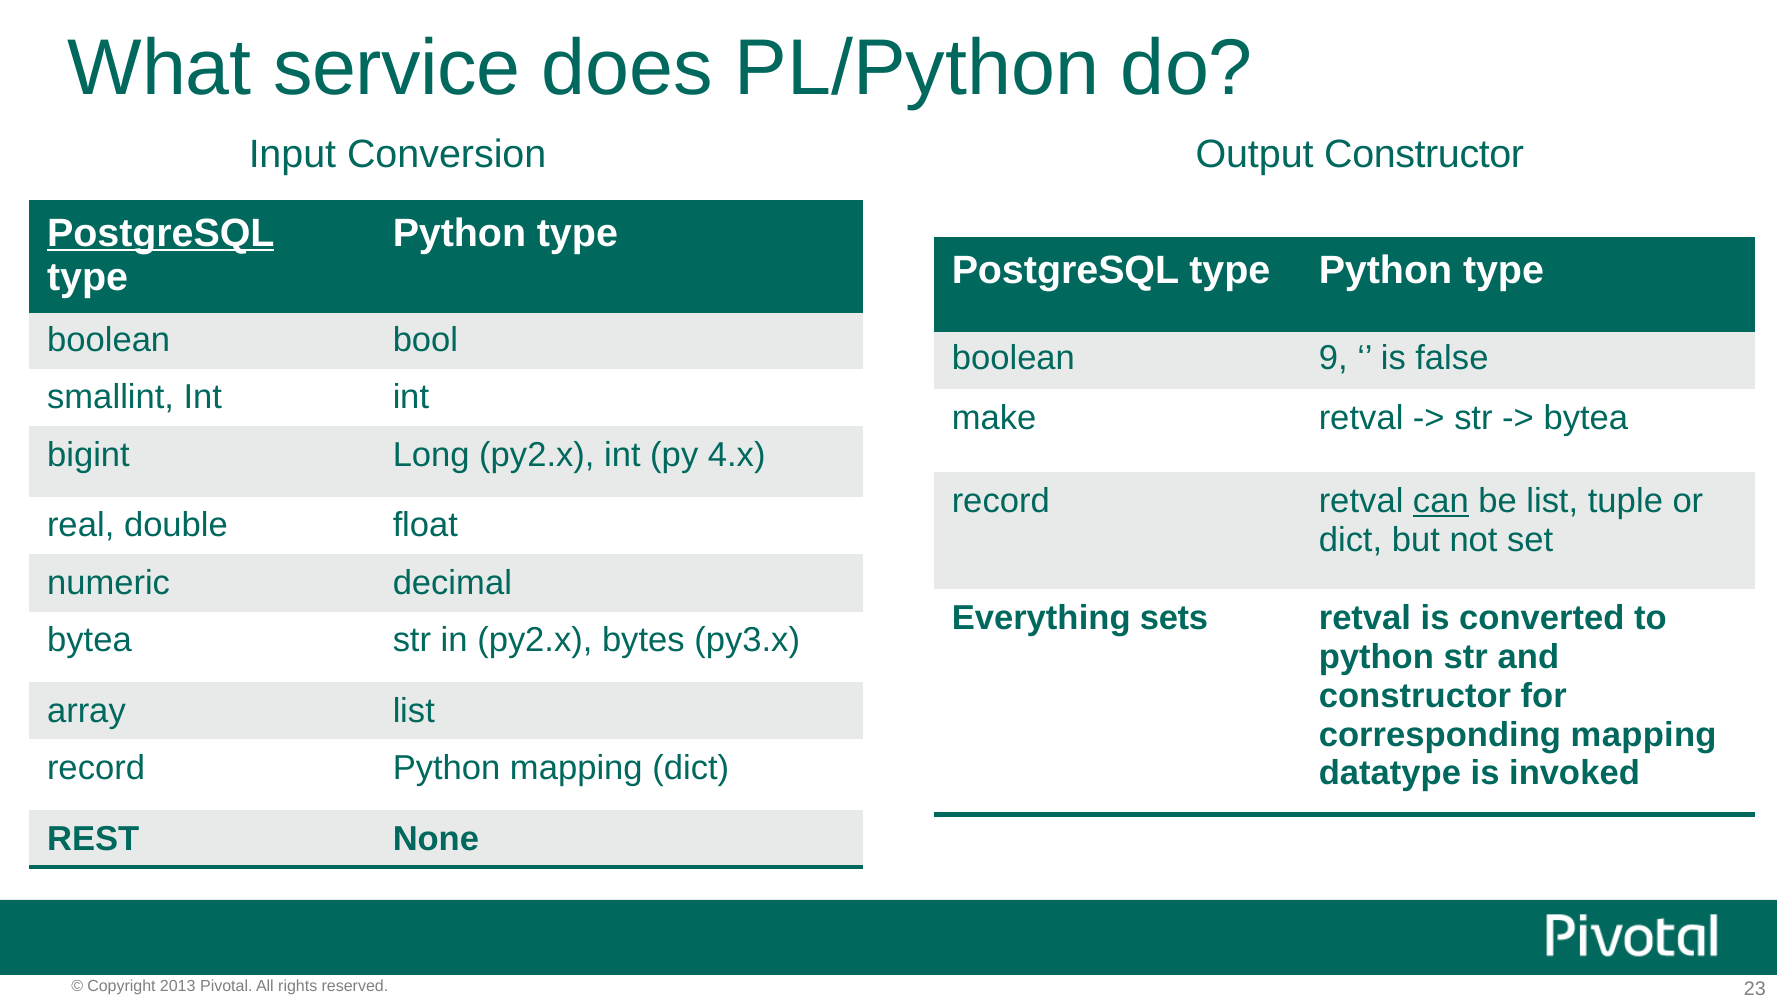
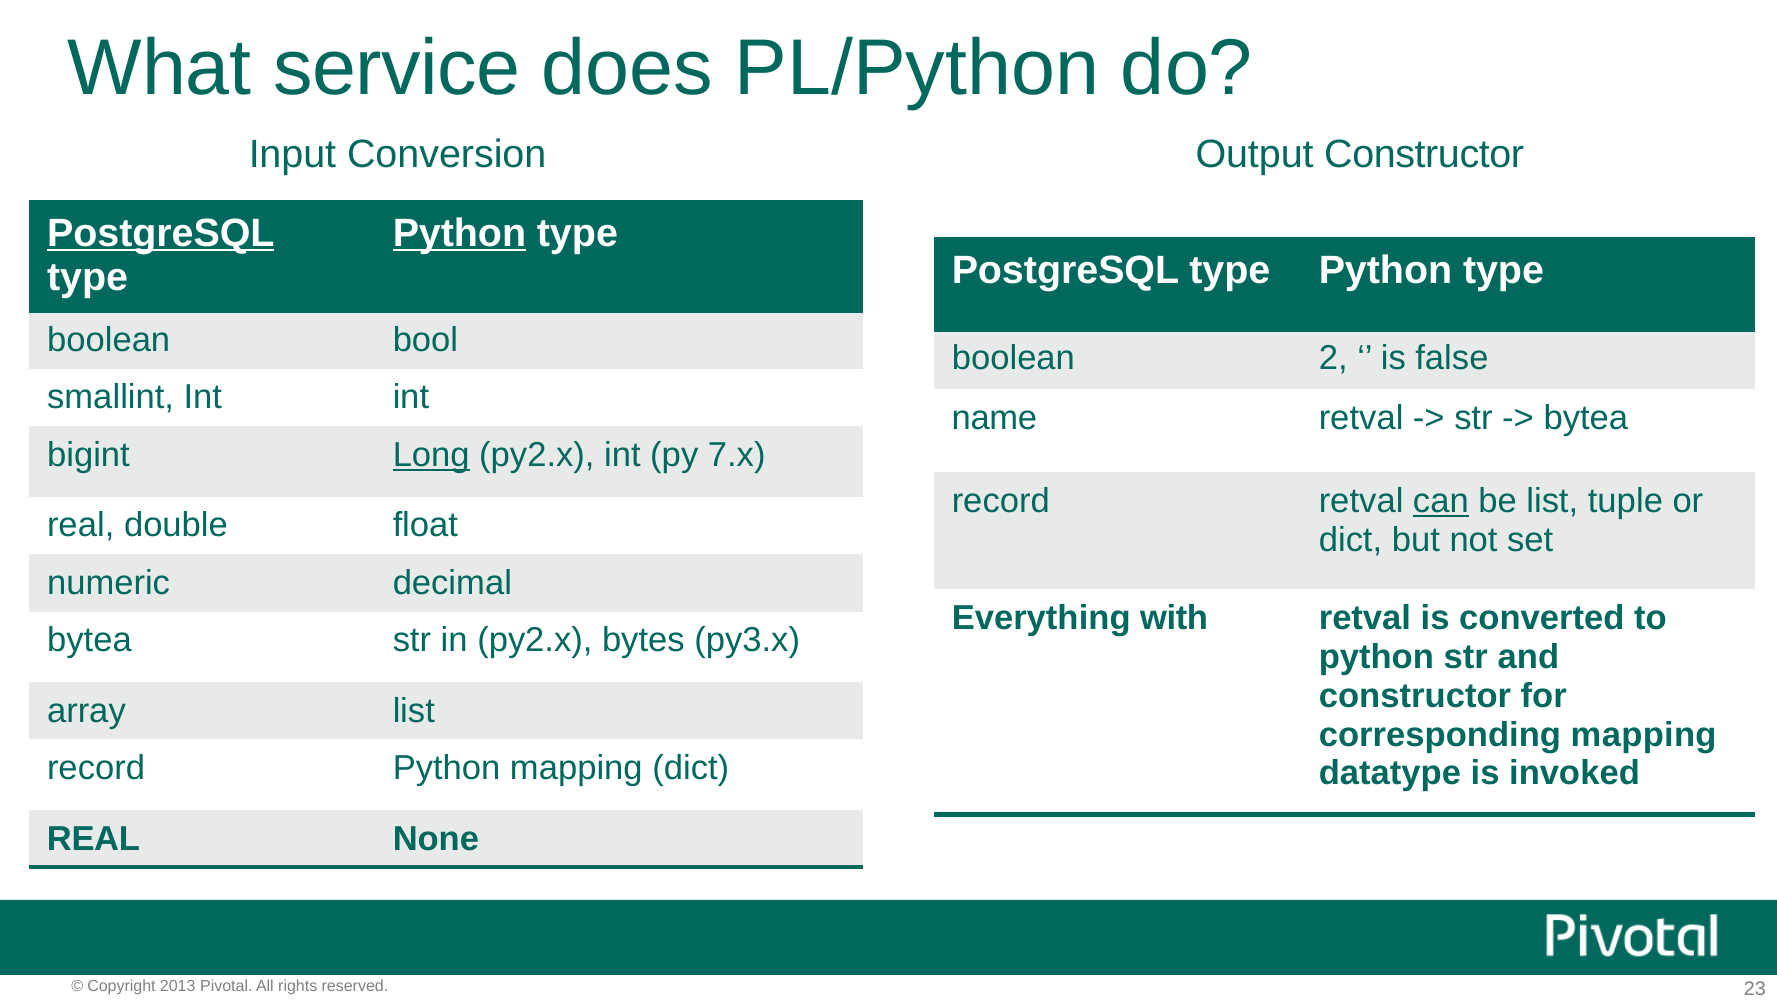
Python underline: none -> present (459, 233)
9: 9 -> 2 (1333, 358)
make: make -> name (994, 418)
Long underline: none -> present (431, 455)
4.x: 4.x -> 7.x (737, 455)
sets: sets -> with (1174, 618)
REST: REST -> REAL (93, 838)
